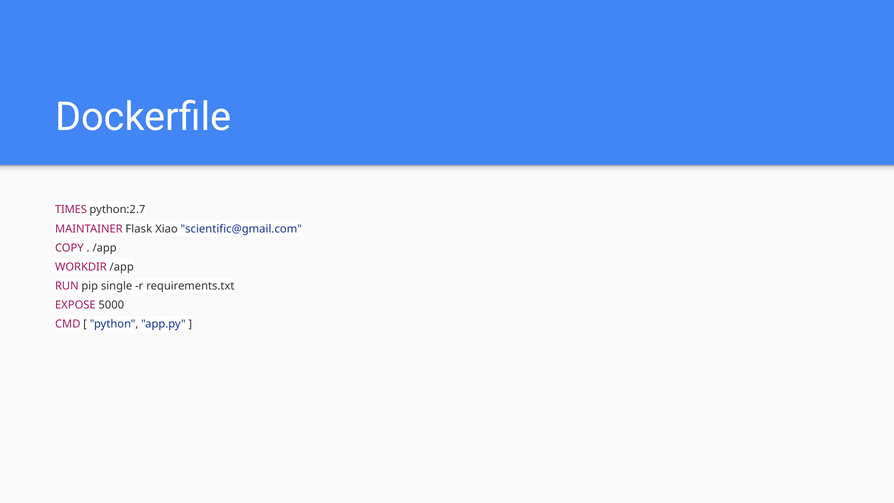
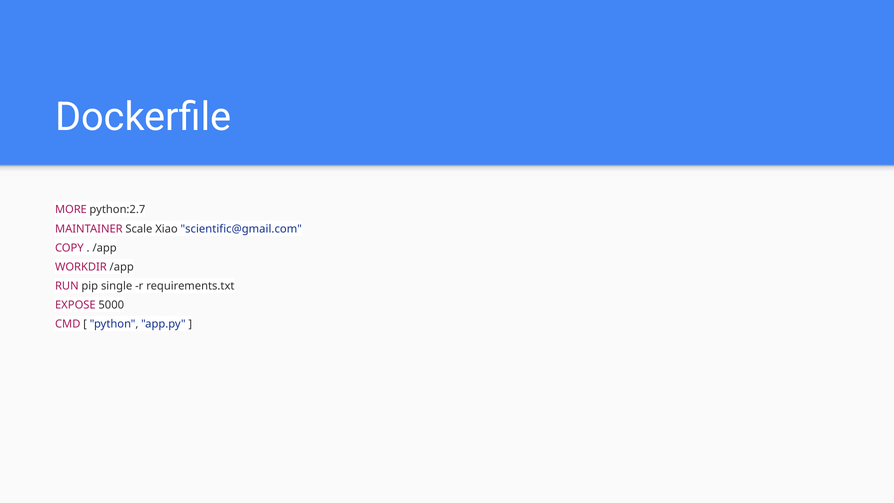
TIMES: TIMES -> MORE (71, 210)
Flask: Flask -> Scale (139, 229)
